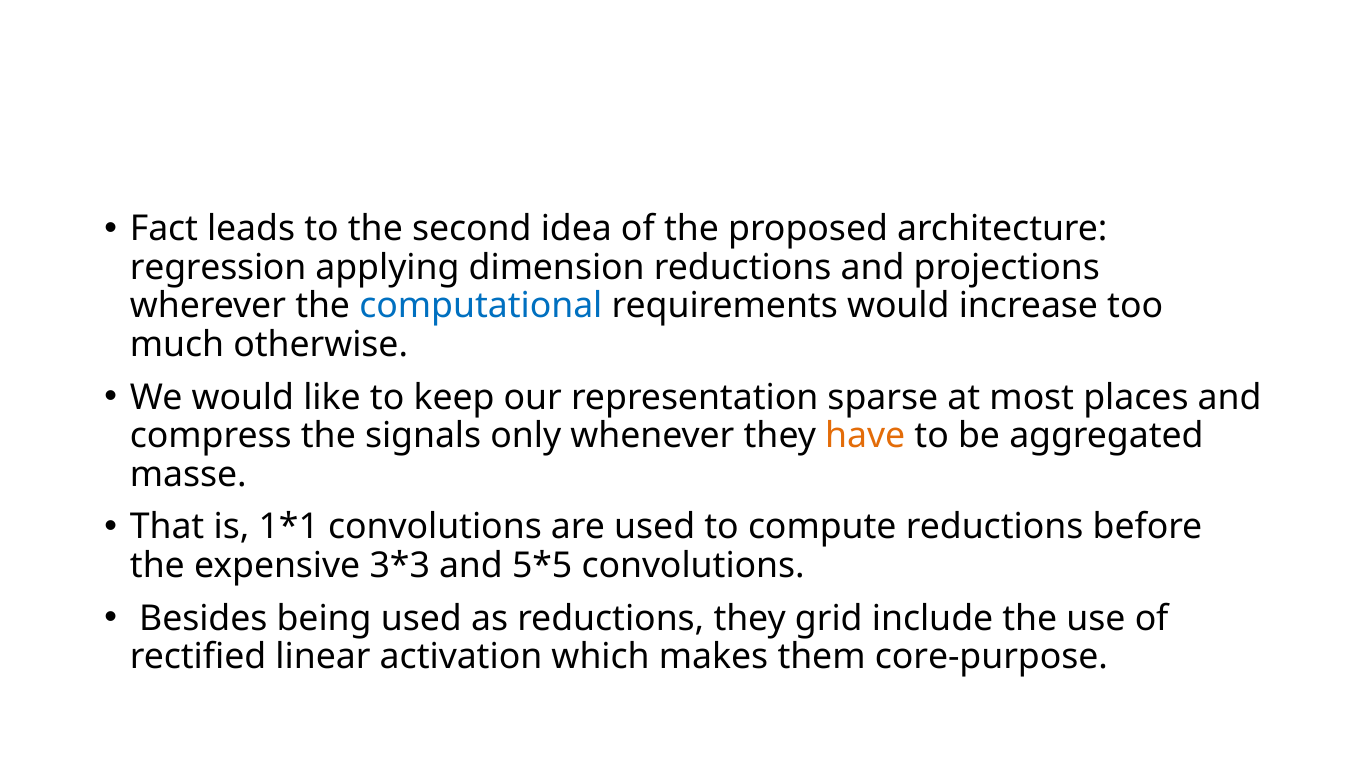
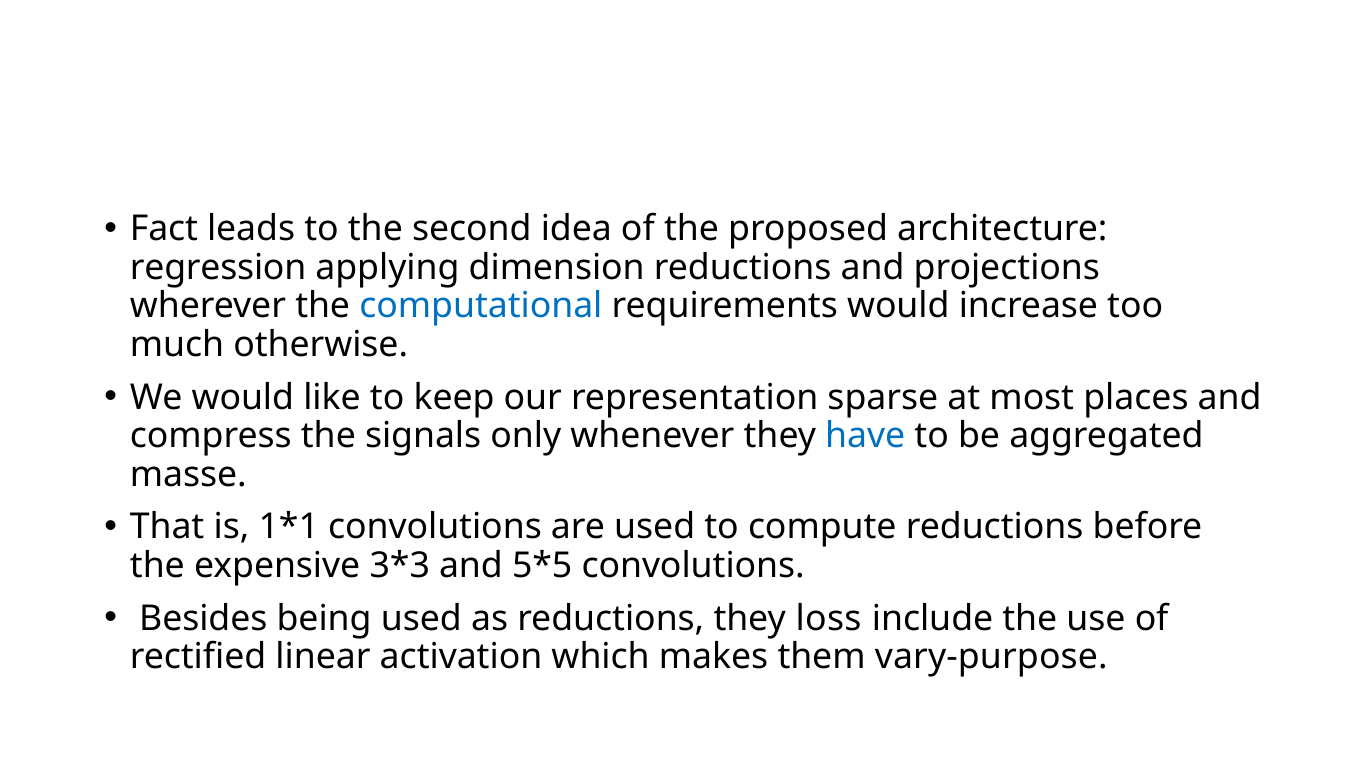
have colour: orange -> blue (865, 436)
grid: grid -> loss (829, 618)
core-purpose: core-purpose -> vary-purpose (991, 656)
